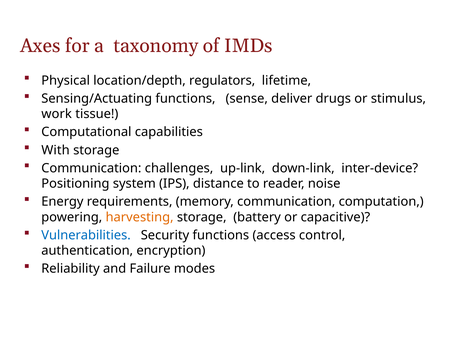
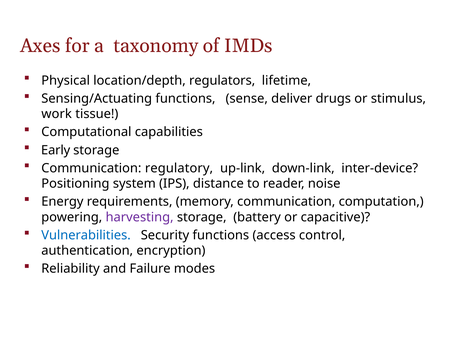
With: With -> Early (56, 150)
challenges: challenges -> regulatory (179, 168)
harvesting colour: orange -> purple (140, 217)
